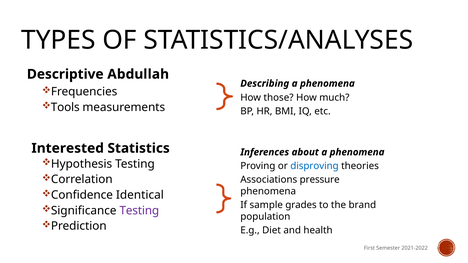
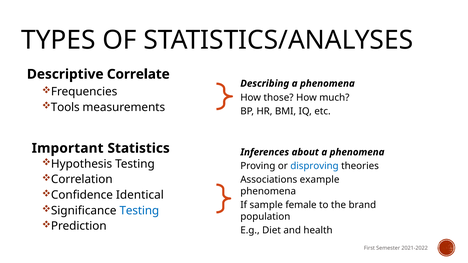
Abdullah: Abdullah -> Correlate (138, 74)
Interested: Interested -> Important (68, 148)
pressure: pressure -> example (320, 180)
grades: grades -> female (301, 205)
Testing colour: purple -> blue (139, 211)
